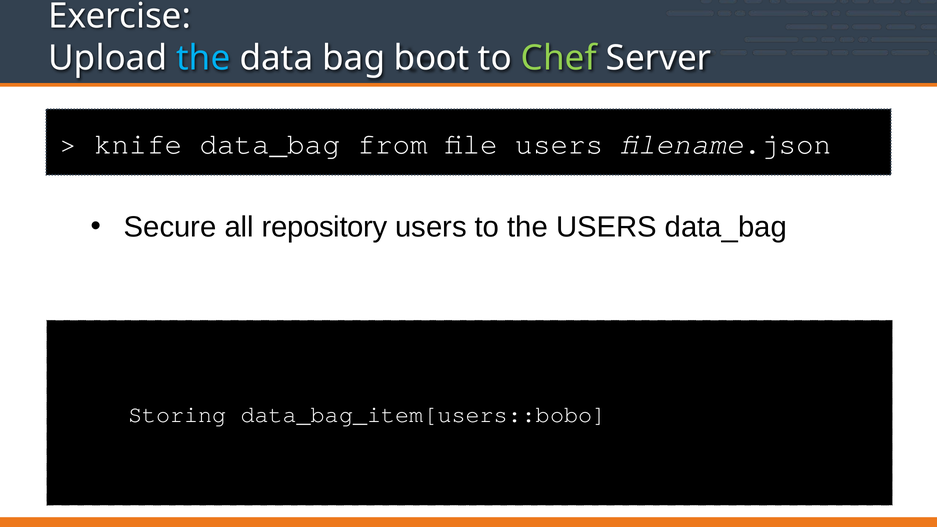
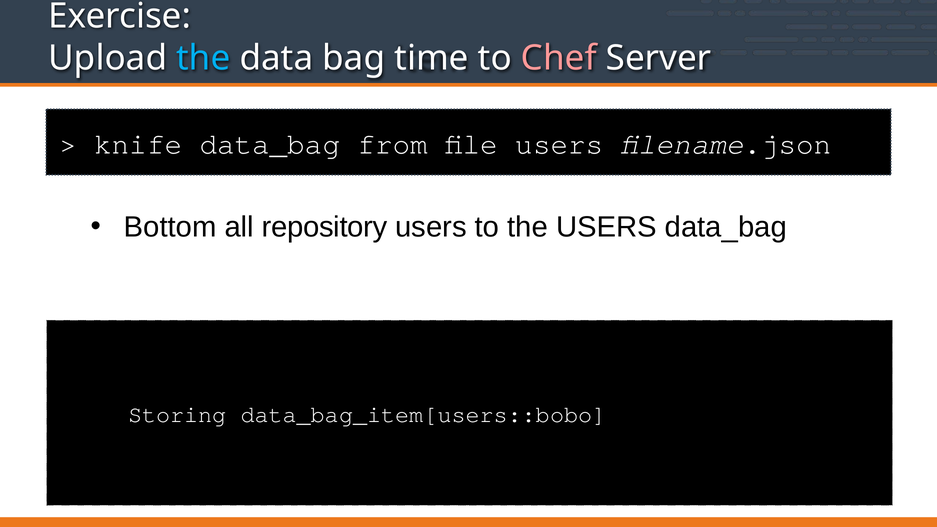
boot: boot -> time (432, 58)
Chef colour: light green -> pink (559, 58)
Secure: Secure -> Bottom (170, 227)
